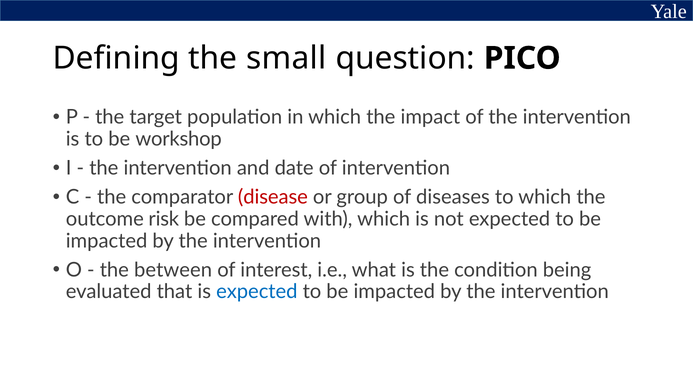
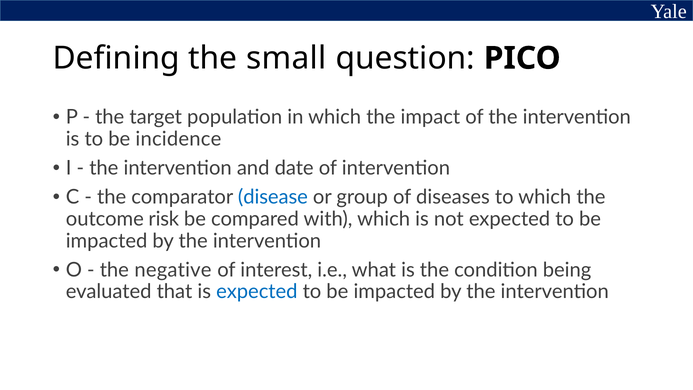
workshop: workshop -> incidence (178, 139)
disease colour: red -> blue (273, 197)
between: between -> negative (173, 270)
